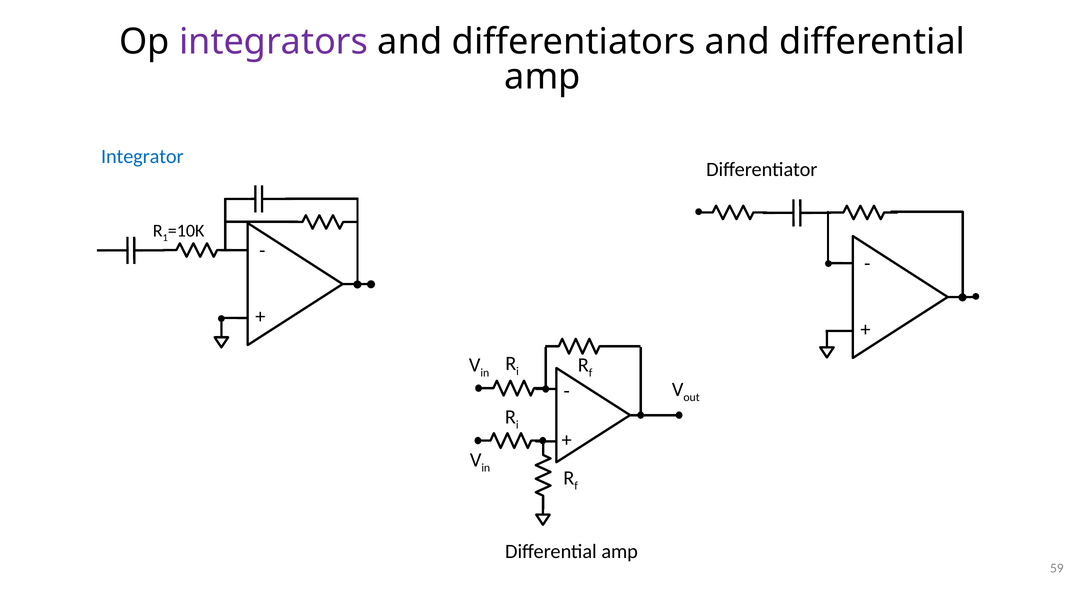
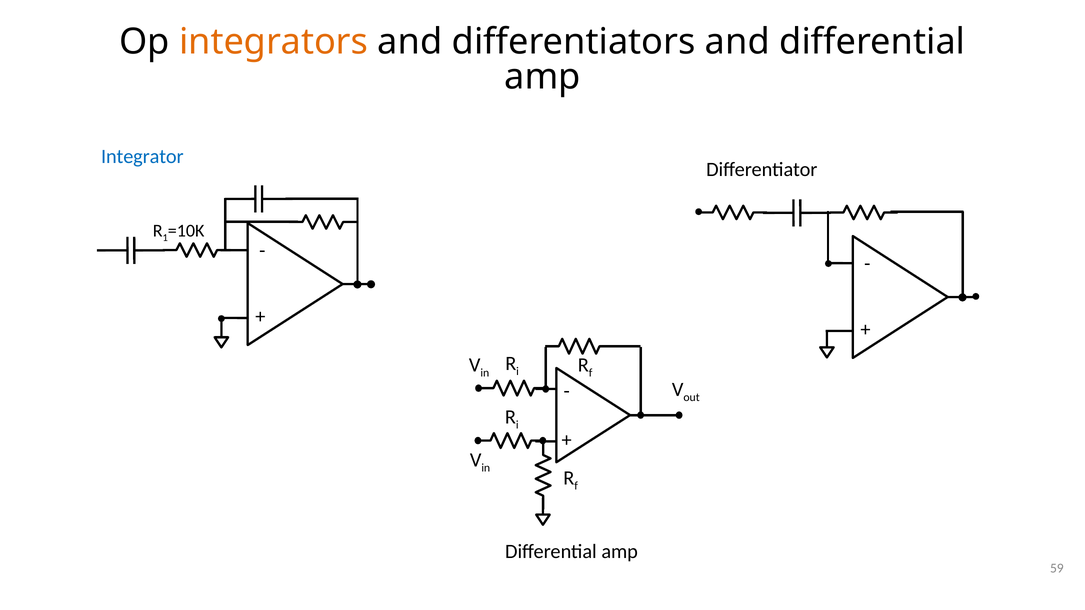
integrators colour: purple -> orange (274, 42)
